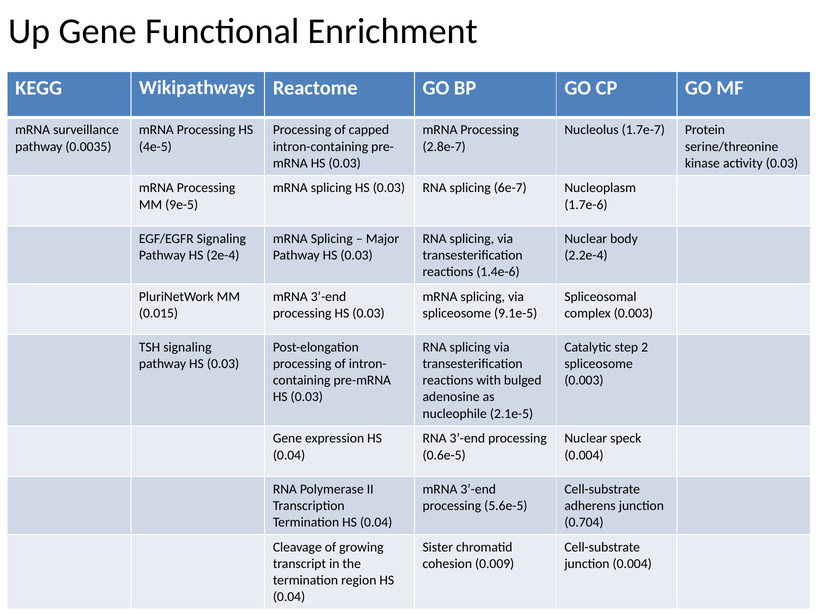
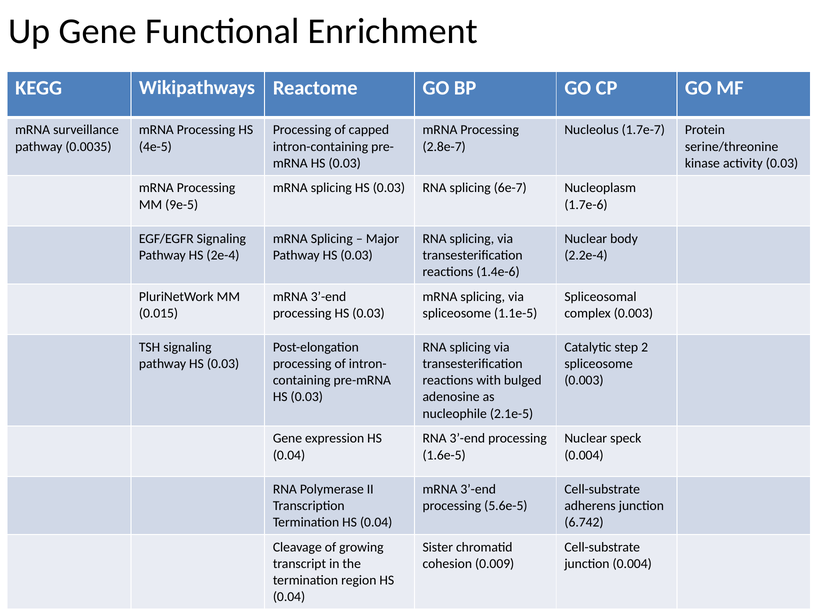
9.1e-5: 9.1e-5 -> 1.1e-5 (516, 313)
0.6e-5: 0.6e-5 -> 1.6e-5 (444, 455)
0.704: 0.704 -> 6.742 (584, 522)
